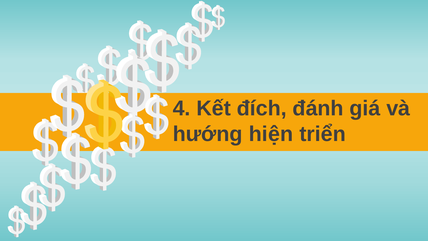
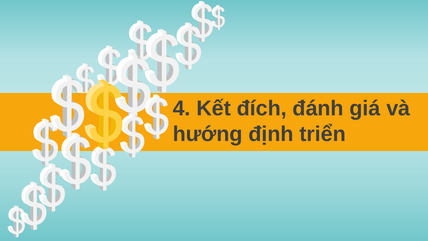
hiện: hiện -> định (271, 134)
